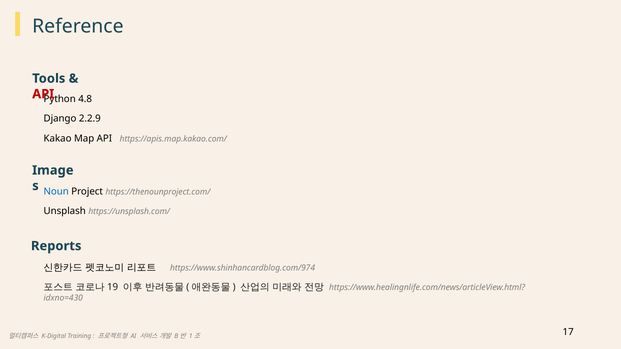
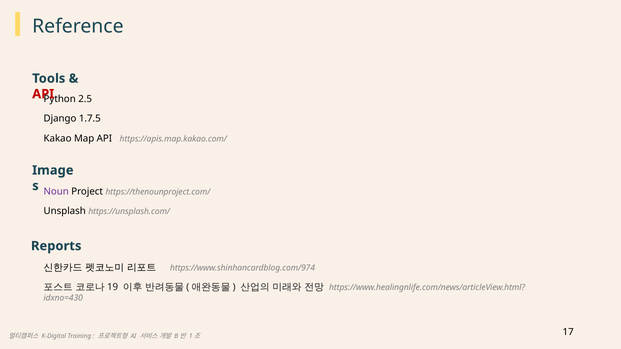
4.8: 4.8 -> 2.5 (85, 99)
2.2.9: 2.2.9 -> 1.7.5 (90, 119)
Noun colour: blue -> purple (56, 192)
